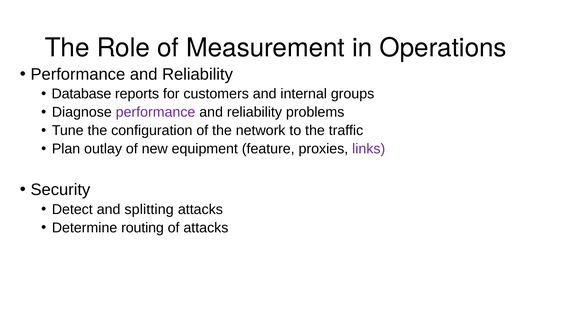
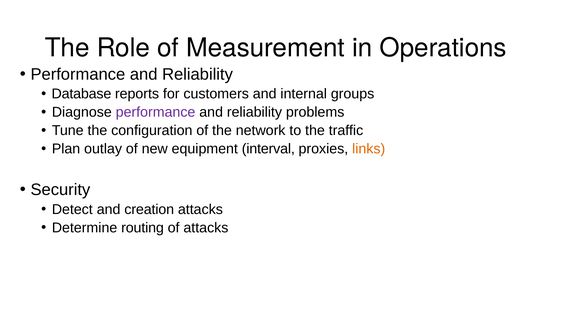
feature: feature -> interval (268, 149)
links colour: purple -> orange (369, 149)
splitting: splitting -> creation (149, 209)
